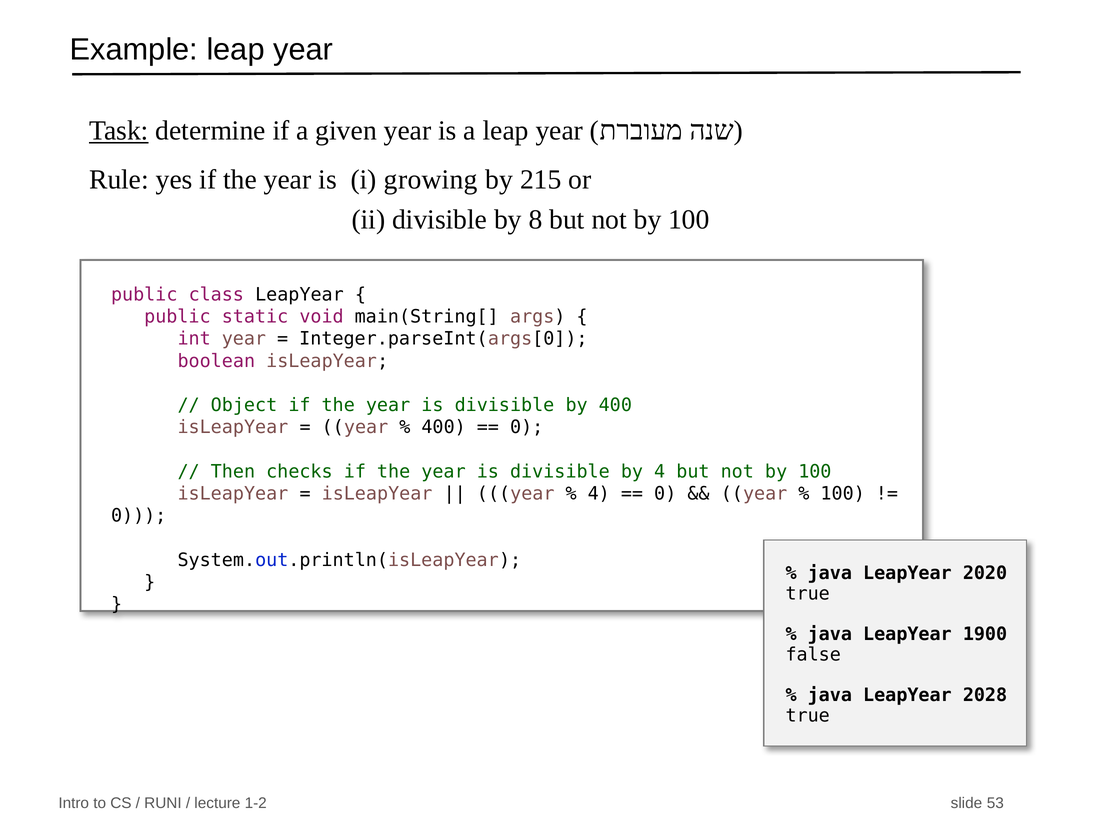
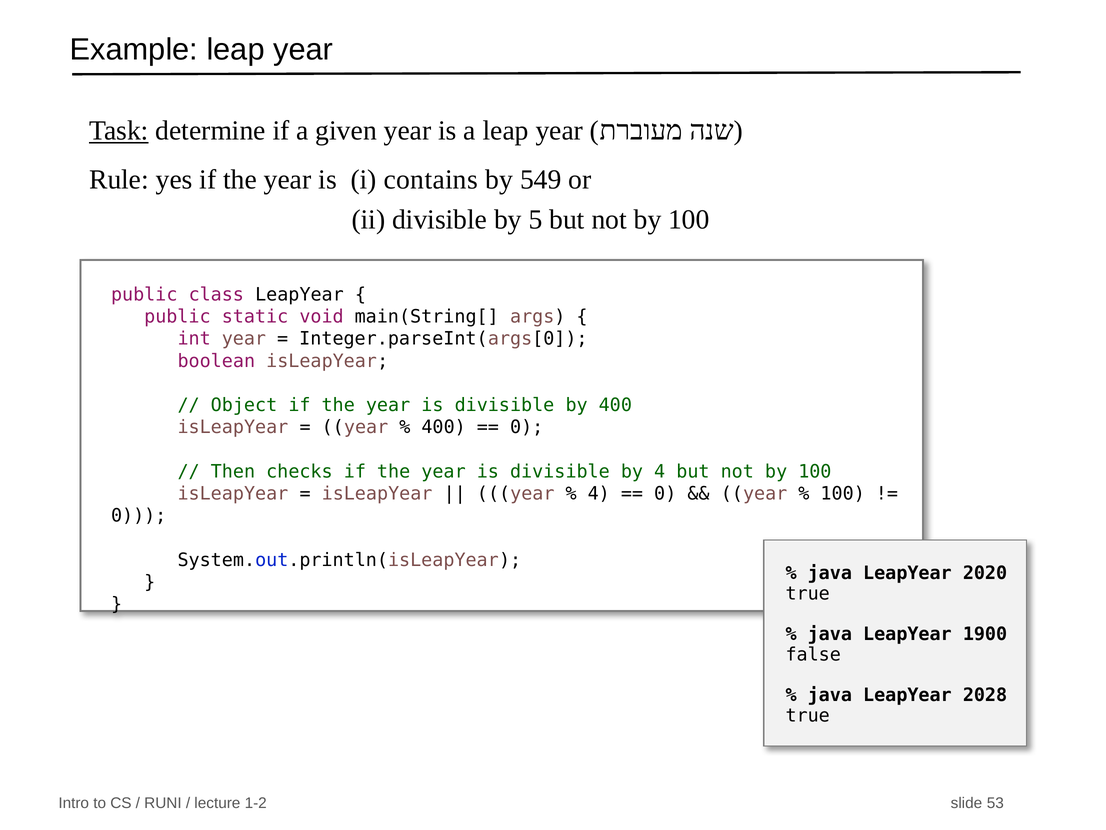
growing: growing -> contains (431, 180)
215: 215 -> 549 (541, 180)
8: 8 -> 5 (536, 220)
